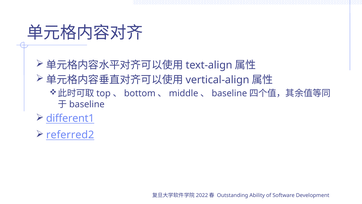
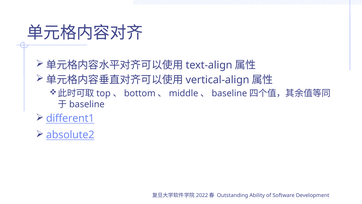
referred2: referred2 -> absolute2 (70, 135)
